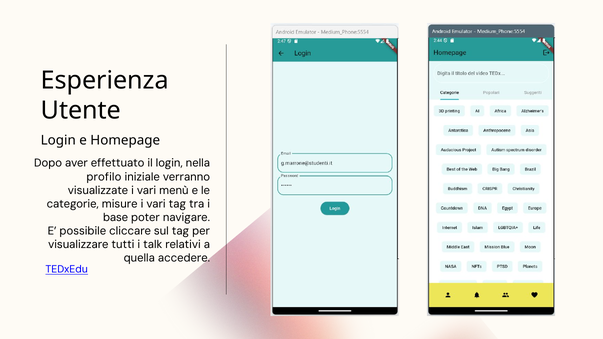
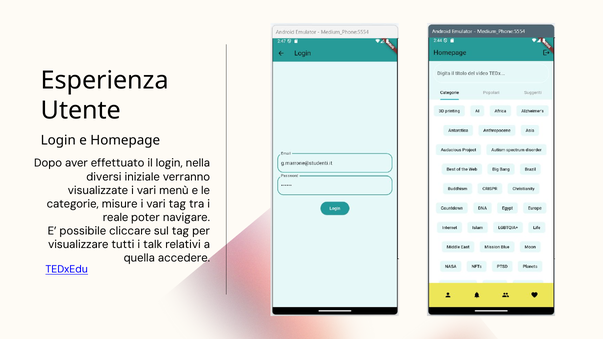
profilo: profilo -> diversi (104, 177)
base: base -> reale (116, 218)
